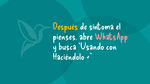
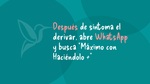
Después colour: yellow -> pink (65, 27)
pienses: pienses -> derivar (65, 37)
Usando: Usando -> Máximo (91, 47)
